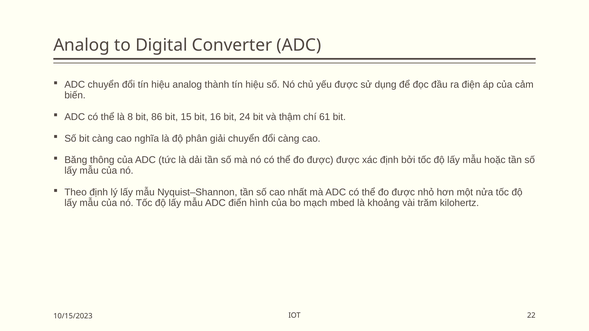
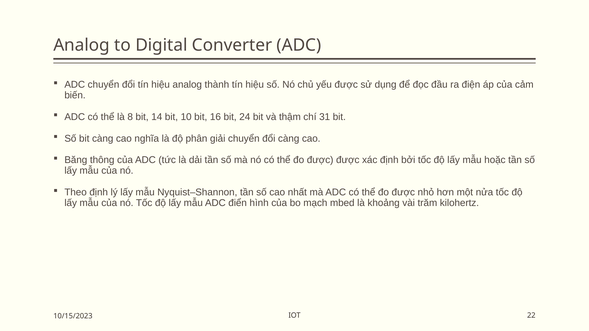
86: 86 -> 14 (157, 117)
15: 15 -> 10 (186, 117)
61: 61 -> 31 (325, 117)
